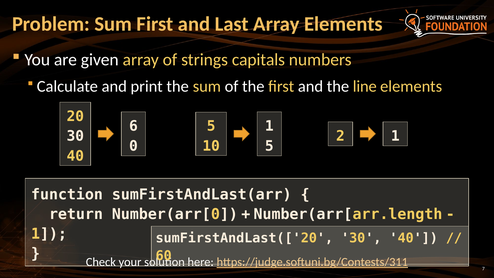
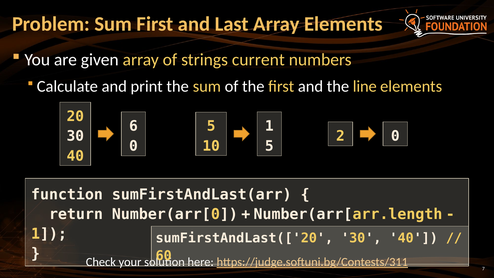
capitals: capitals -> current (258, 60)
2 1: 1 -> 0 (395, 136)
